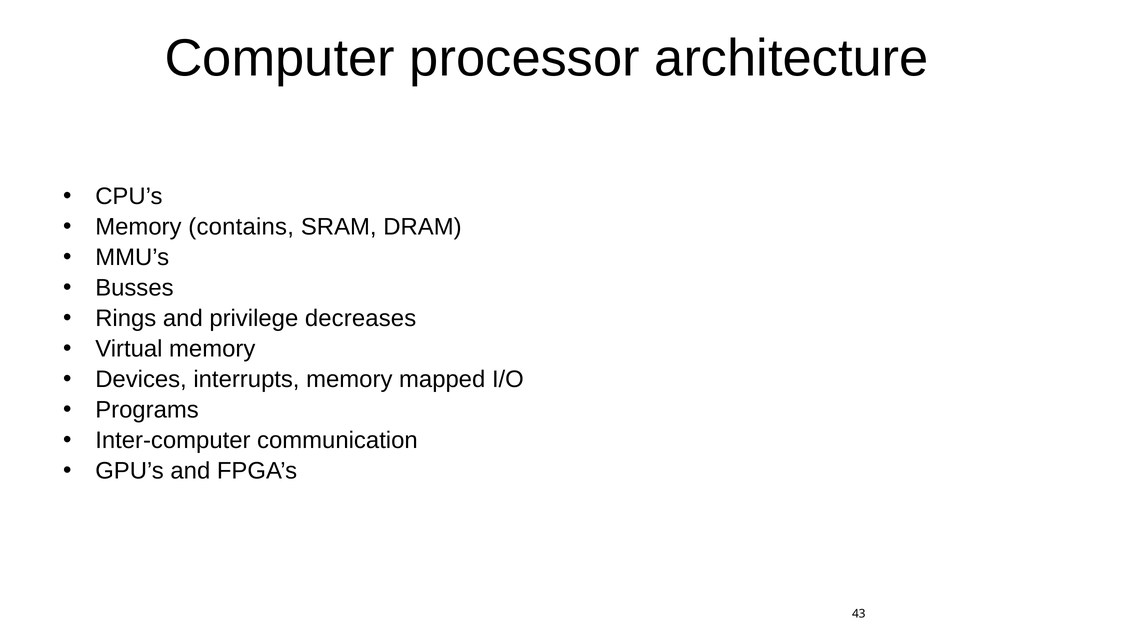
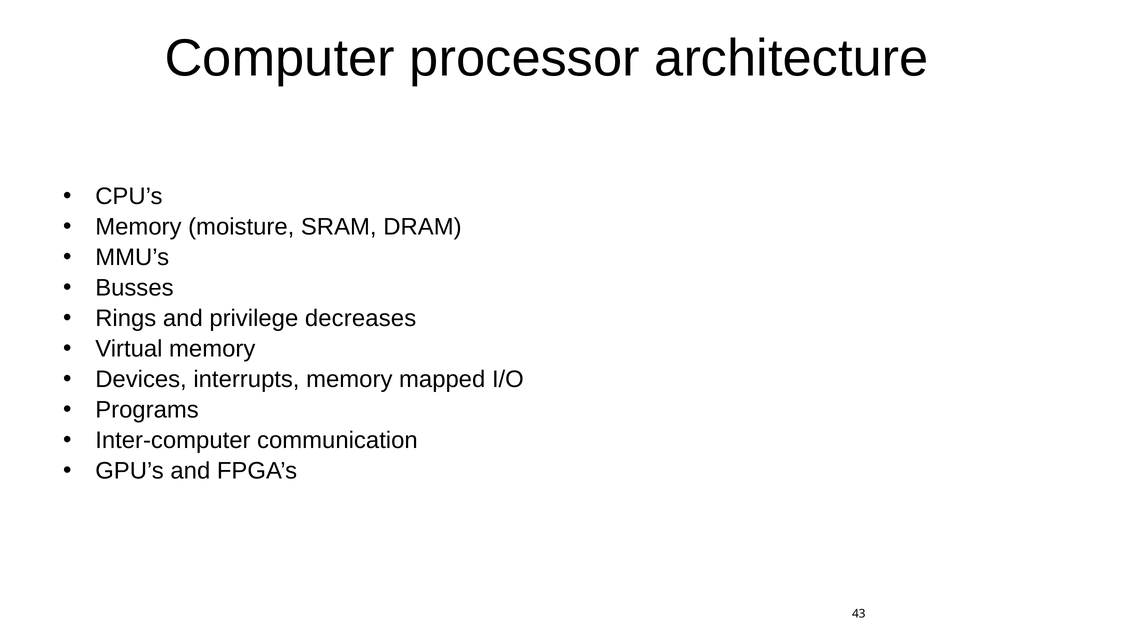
contains: contains -> moisture (241, 227)
